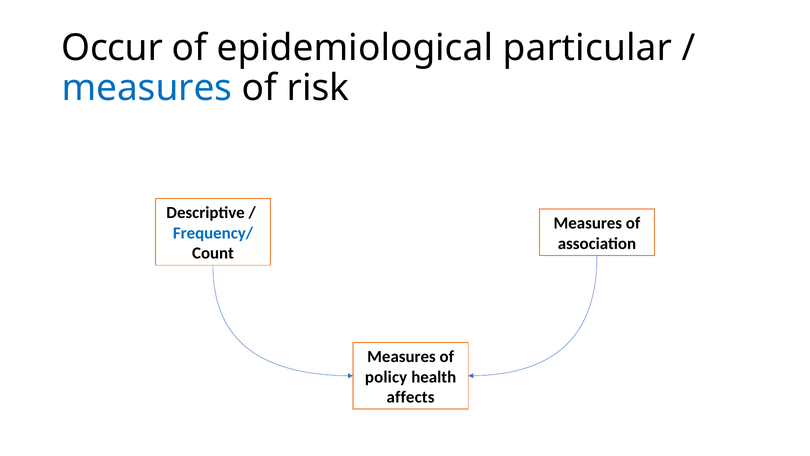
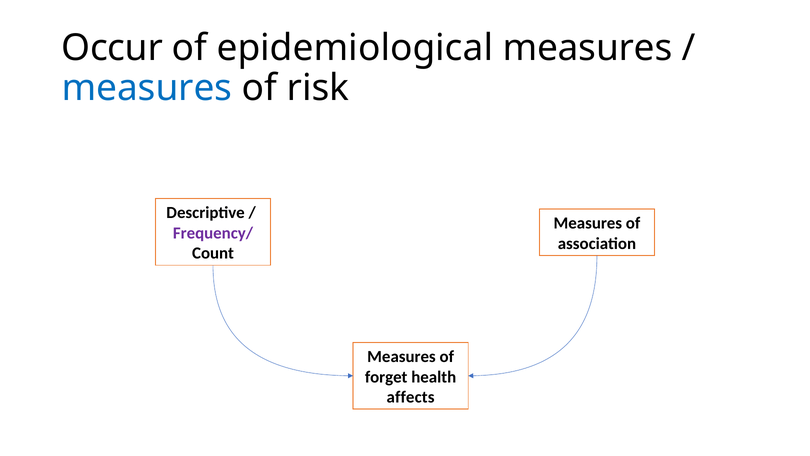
epidemiological particular: particular -> measures (588, 48)
Frequency/ colour: blue -> purple (213, 233)
policy: policy -> forget (386, 377)
